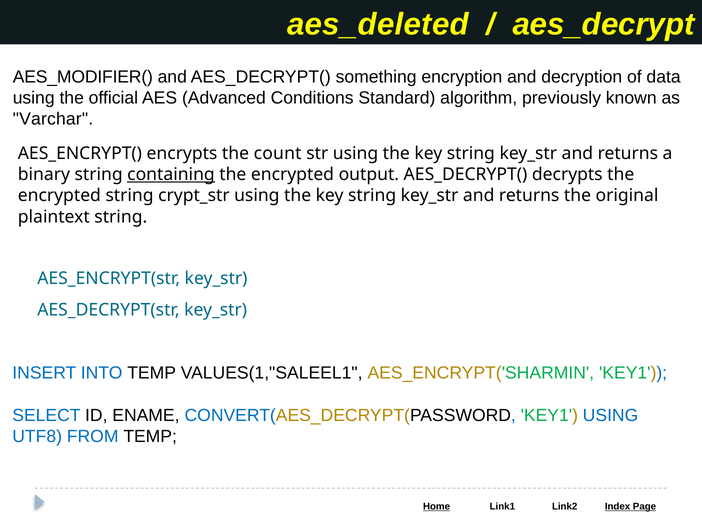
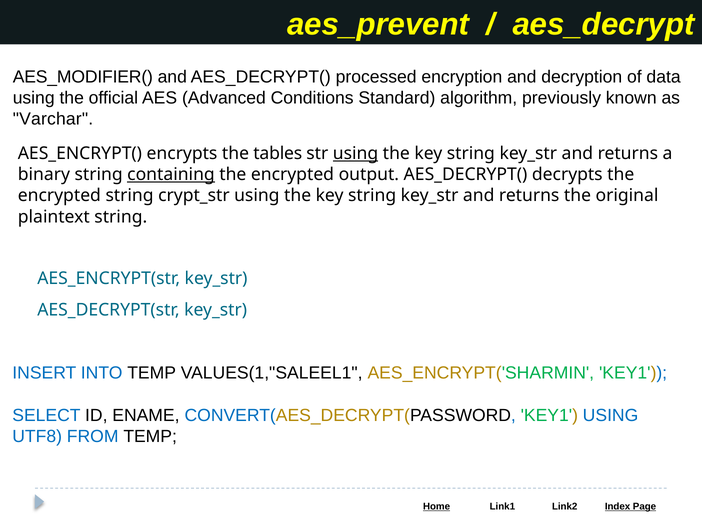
aes_deleted: aes_deleted -> aes_prevent (378, 24)
something: something -> processed (376, 77)
count: count -> tables (278, 153)
using underline: none -> present (356, 153)
